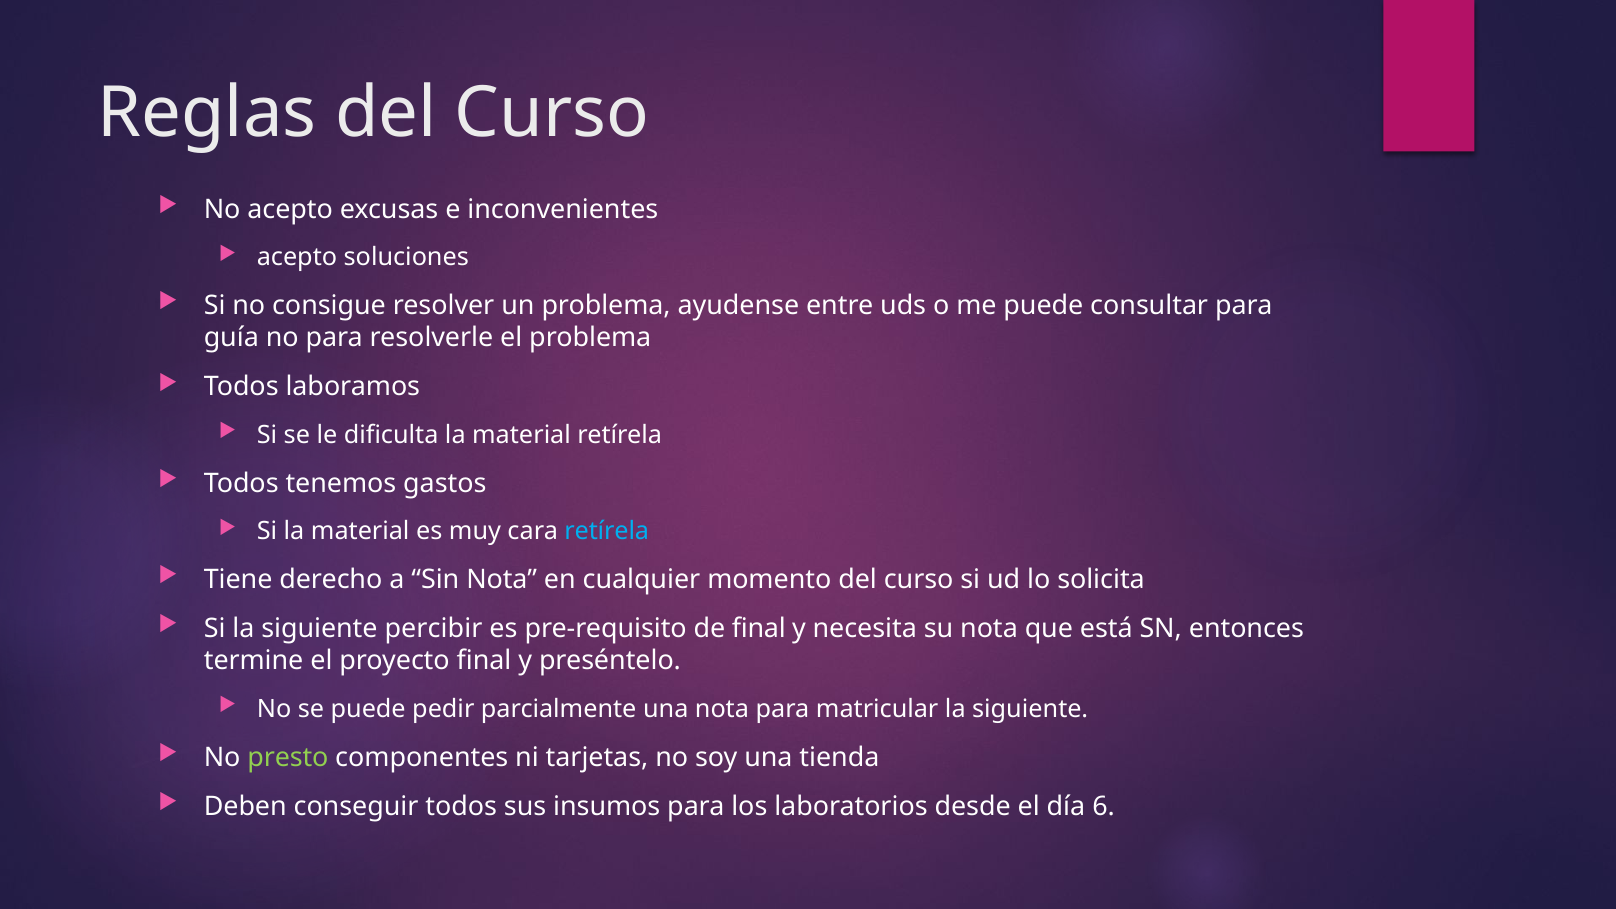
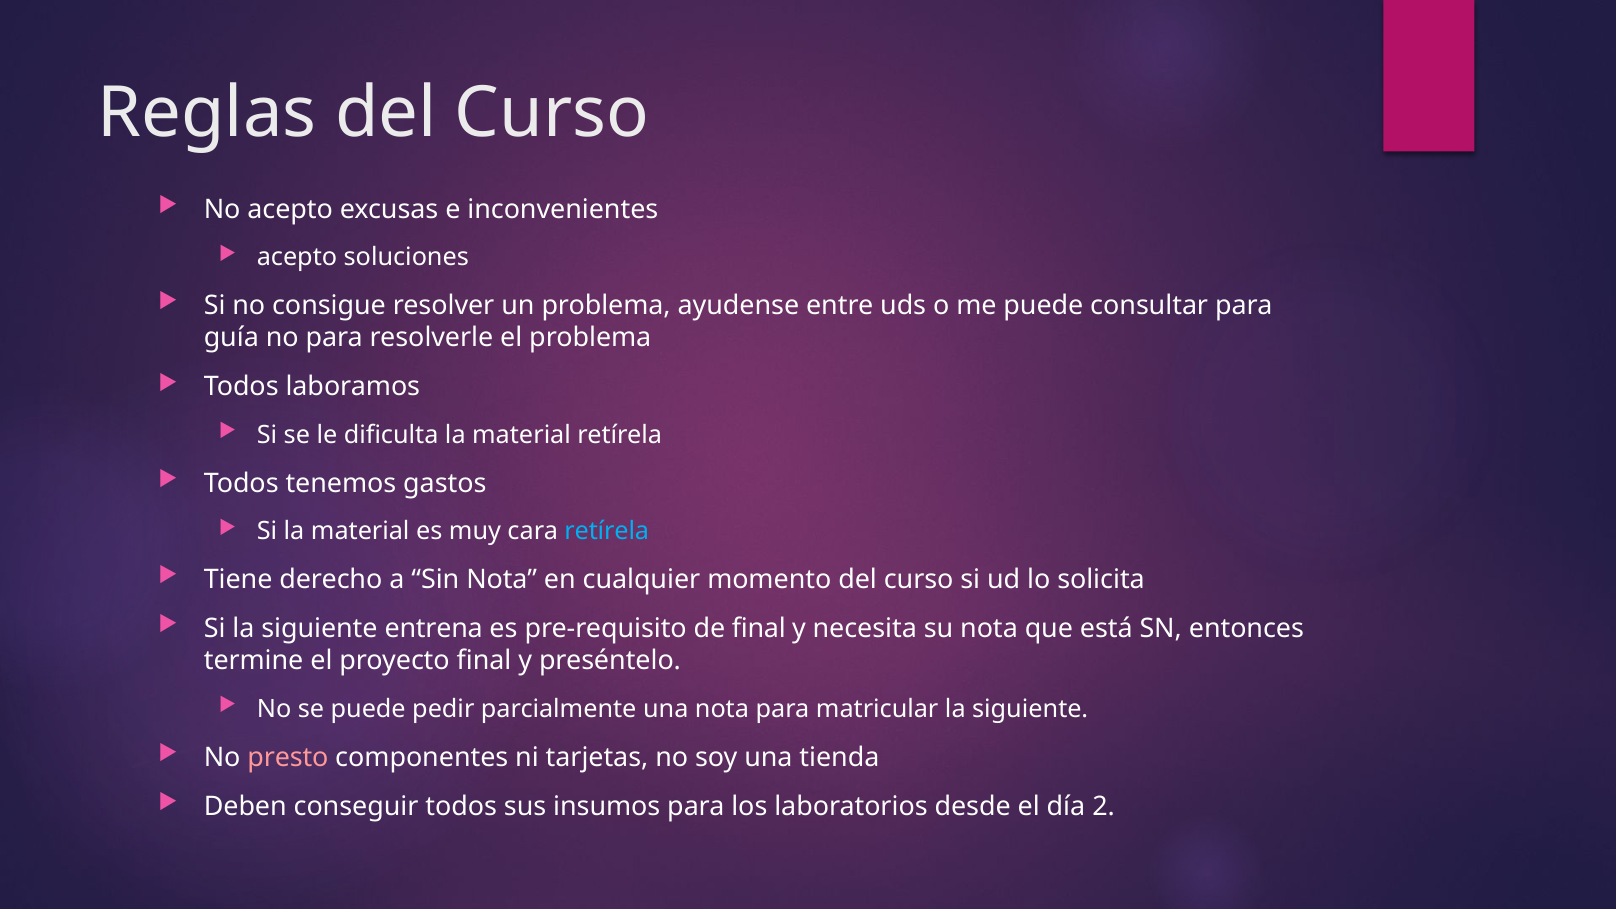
percibir: percibir -> entrena (434, 629)
presto colour: light green -> pink (288, 757)
6: 6 -> 2 (1104, 806)
